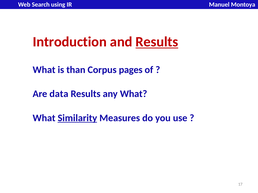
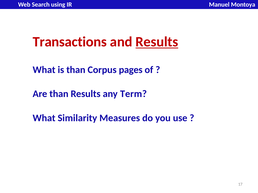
Introduction: Introduction -> Transactions (70, 42)
Are data: data -> than (59, 94)
any What: What -> Term (133, 94)
Similarity underline: present -> none (77, 118)
